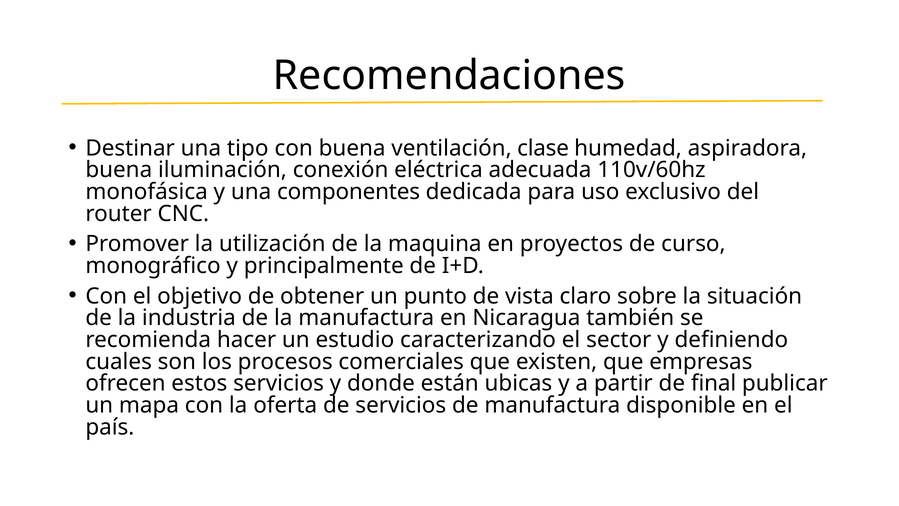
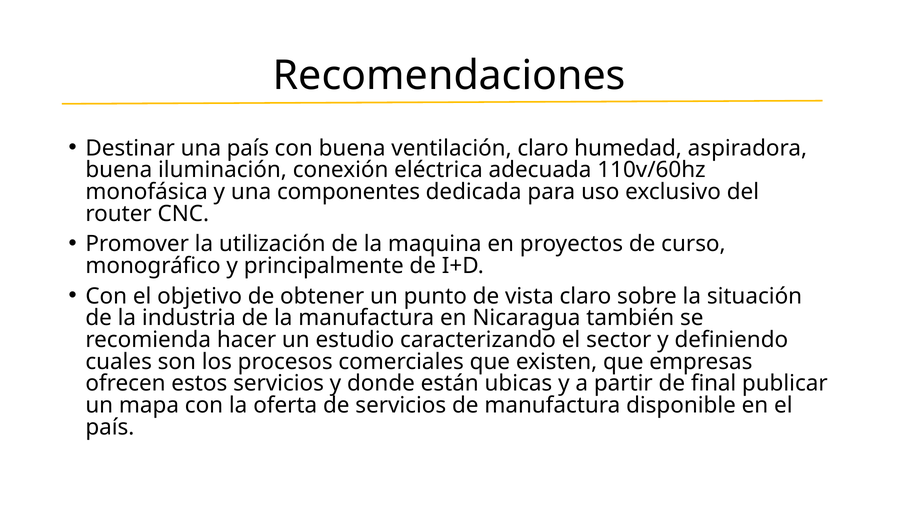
una tipo: tipo -> país (248, 148)
ventilación clase: clase -> claro (543, 148)
